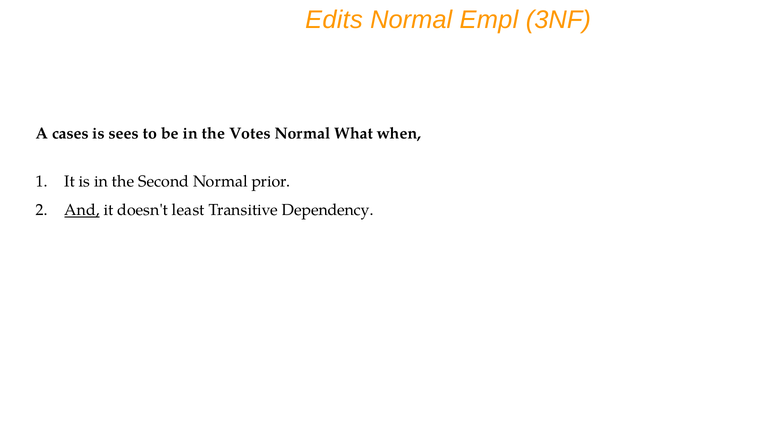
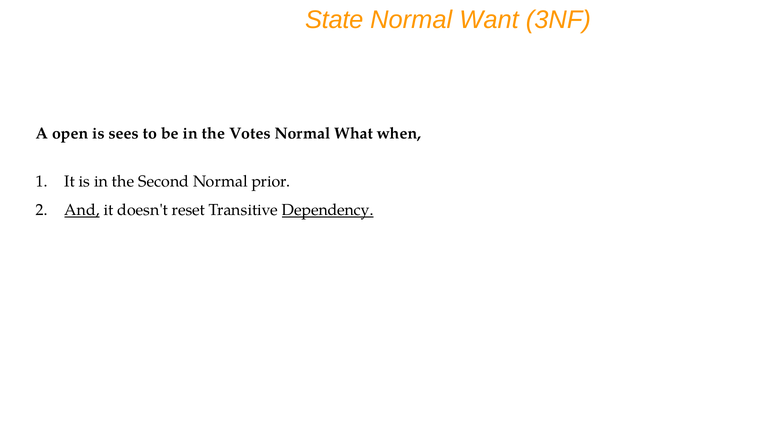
Edits: Edits -> State (334, 20)
Empl: Empl -> Want (489, 20)
cases: cases -> open (70, 134)
least: least -> reset (188, 210)
Dependency underline: none -> present (328, 210)
